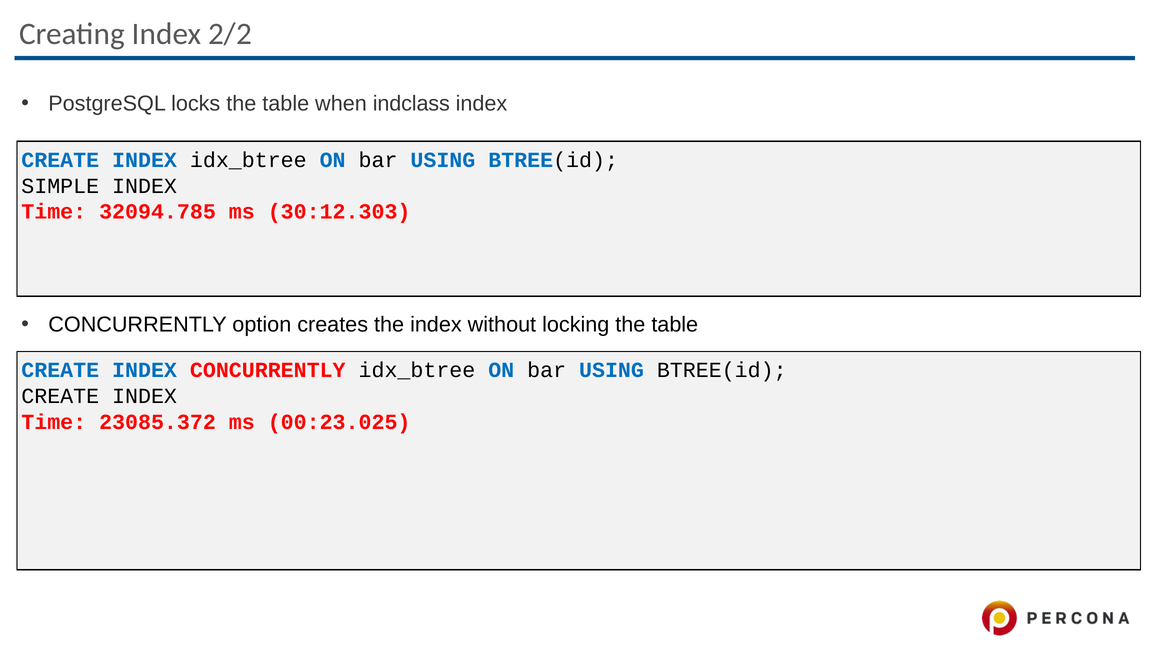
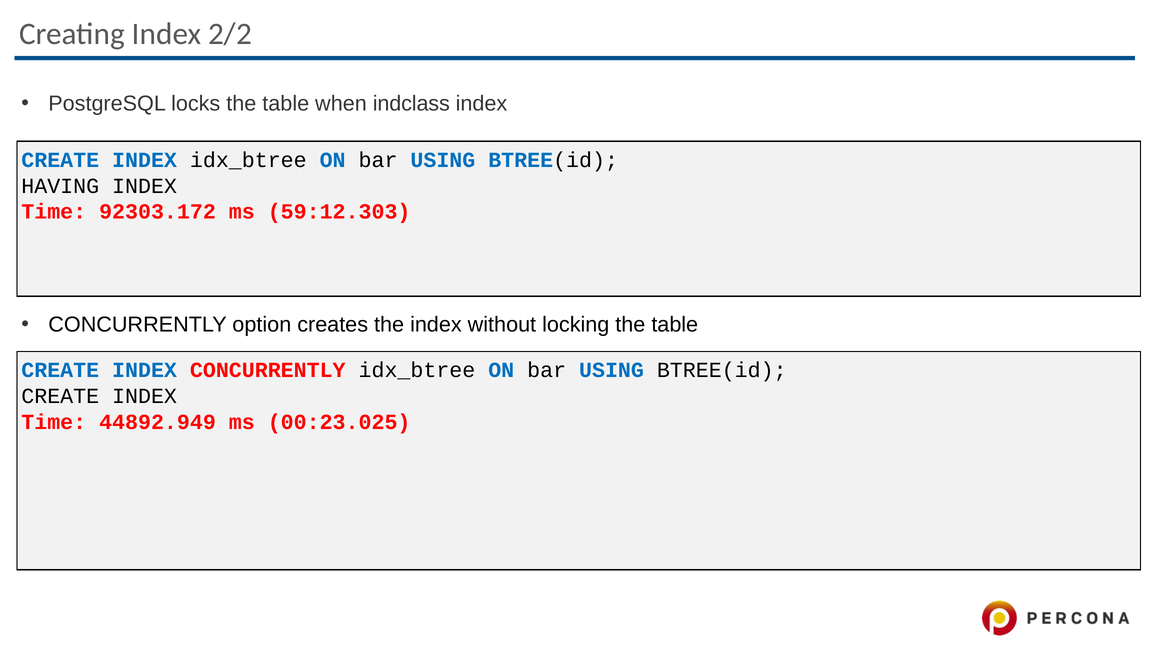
SIMPLE: SIMPLE -> HAVING (60, 186)
32094.785: 32094.785 -> 92303.172 (158, 212)
30:12.303: 30:12.303 -> 59:12.303 (339, 212)
23085.372: 23085.372 -> 44892.949 (158, 423)
